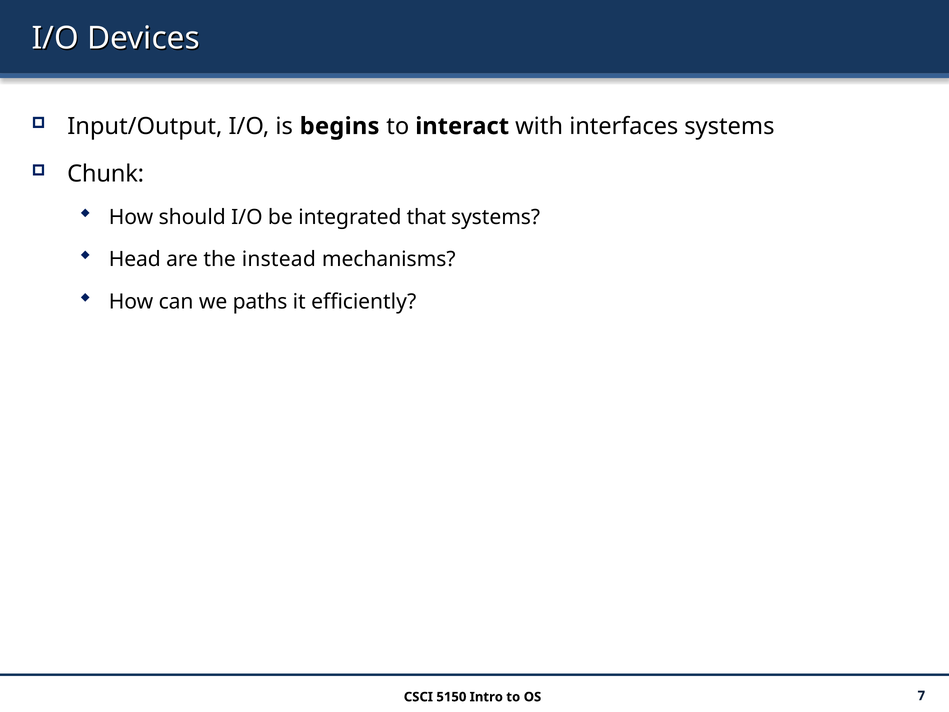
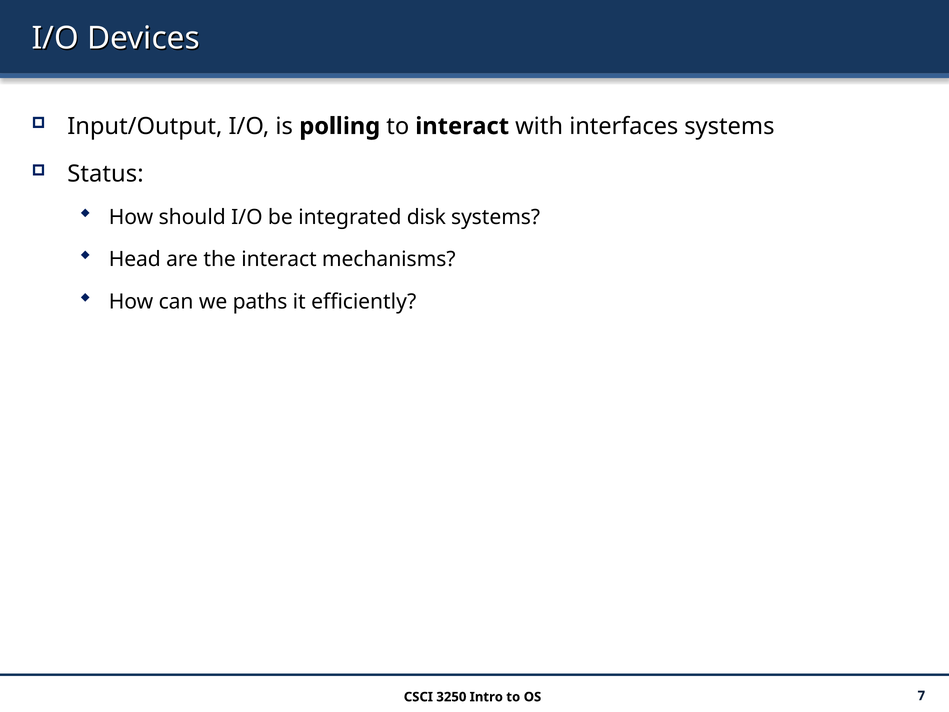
begins: begins -> polling (340, 126)
Chunk: Chunk -> Status (105, 174)
that: that -> disk (426, 217)
the instead: instead -> interact (279, 259)
5150: 5150 -> 3250 (451, 697)
